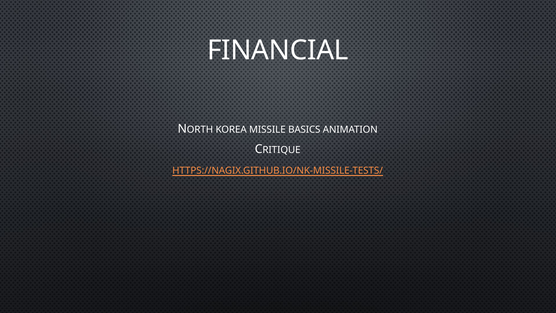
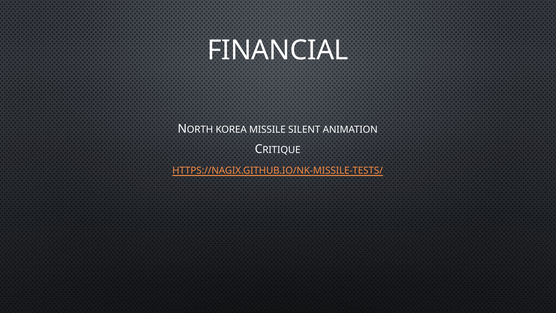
BASICS: BASICS -> SILENT (304, 129)
